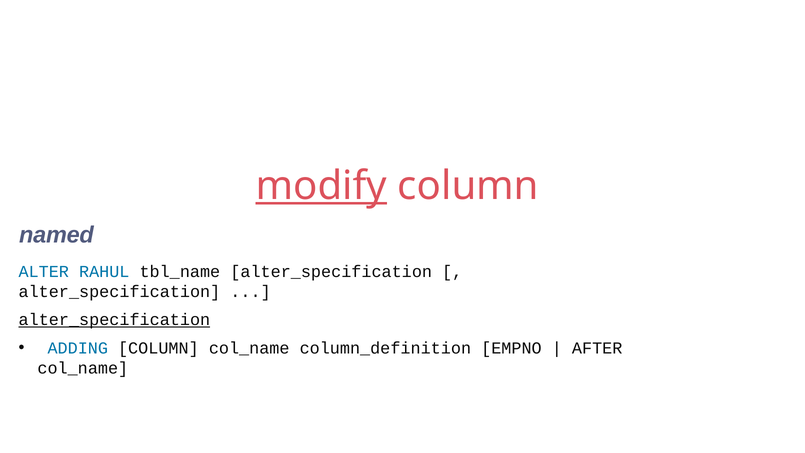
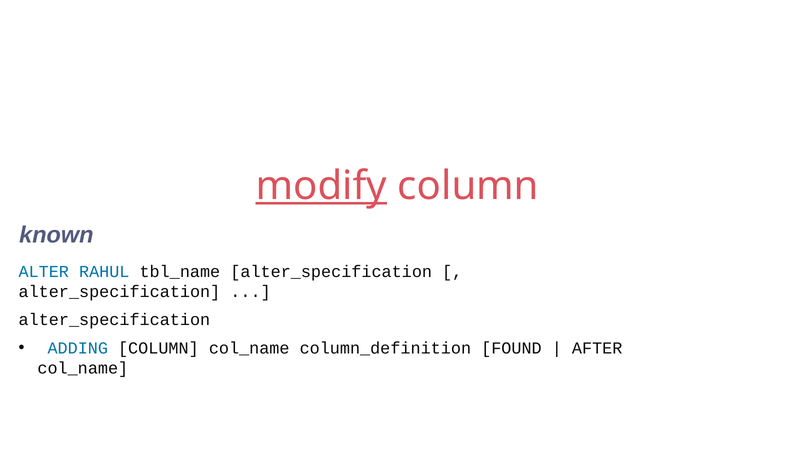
named: named -> known (56, 235)
alter_specification underline: present -> none (114, 320)
EMPNO: EMPNO -> FOUND (511, 348)
